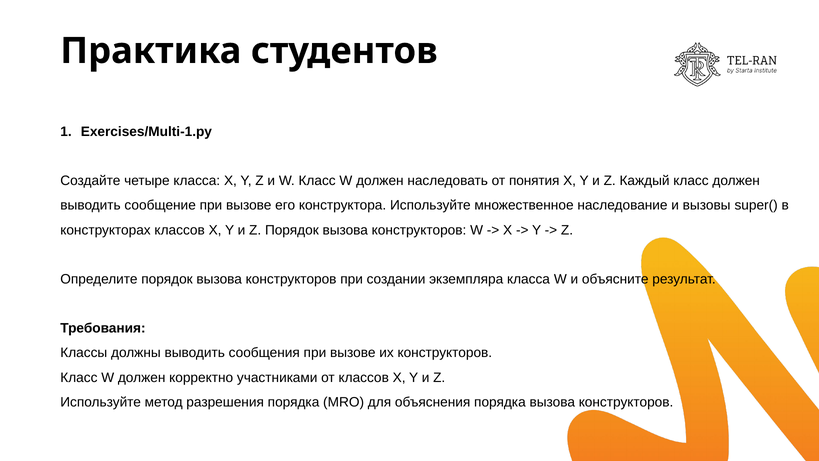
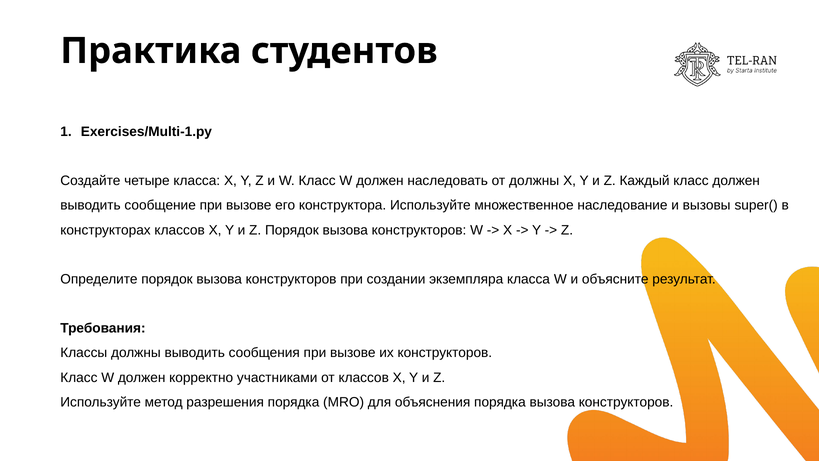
от понятия: понятия -> должны (534, 181)
